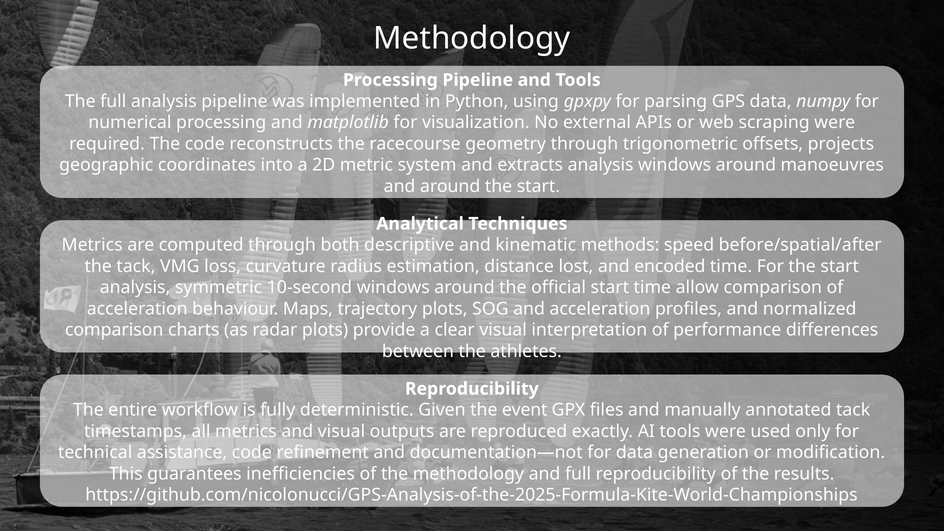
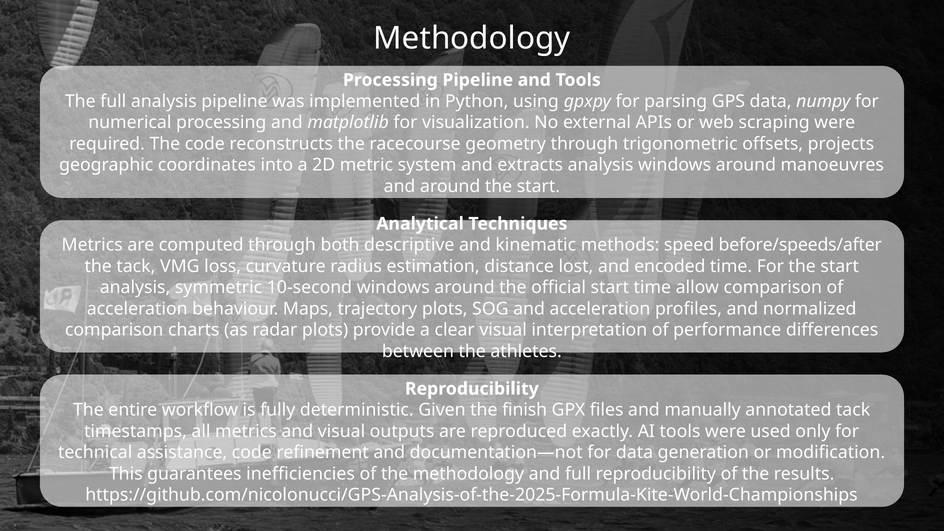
before/spatial/after: before/spatial/after -> before/speeds/after (800, 245)
event: event -> finish (525, 410)
